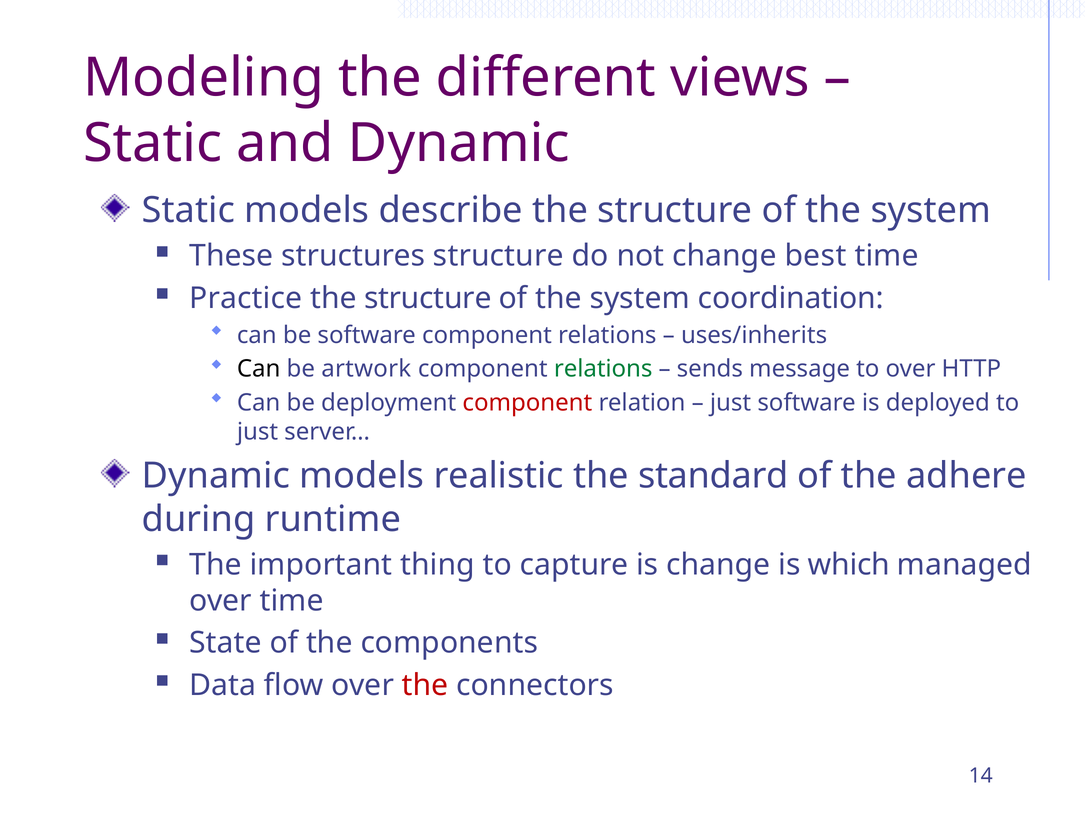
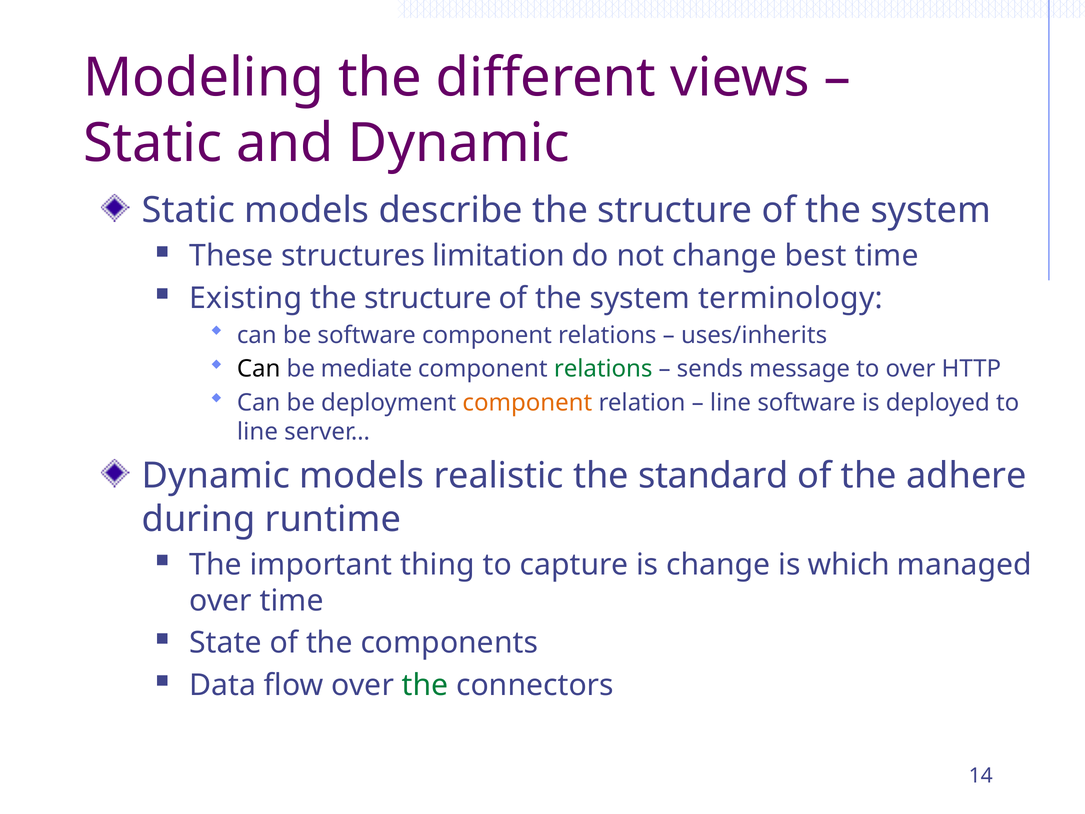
structures structure: structure -> limitation (499, 256)
Practice: Practice -> Existing (246, 298)
coordination: coordination -> terminology (791, 298)
artwork: artwork -> mediate (366, 369)
component colour: red -> orange (527, 403)
just: just -> line (730, 403)
just: just -> line (257, 431)
the colour: red -> green (425, 685)
